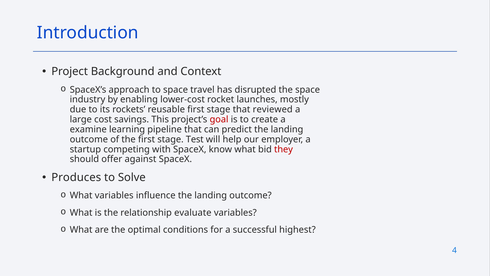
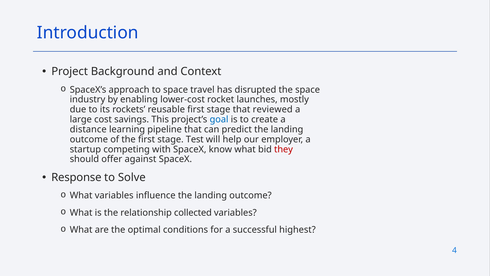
goal colour: red -> blue (219, 119)
examine: examine -> distance (88, 129)
Produces: Produces -> Response (76, 177)
evaluate: evaluate -> collected (193, 212)
